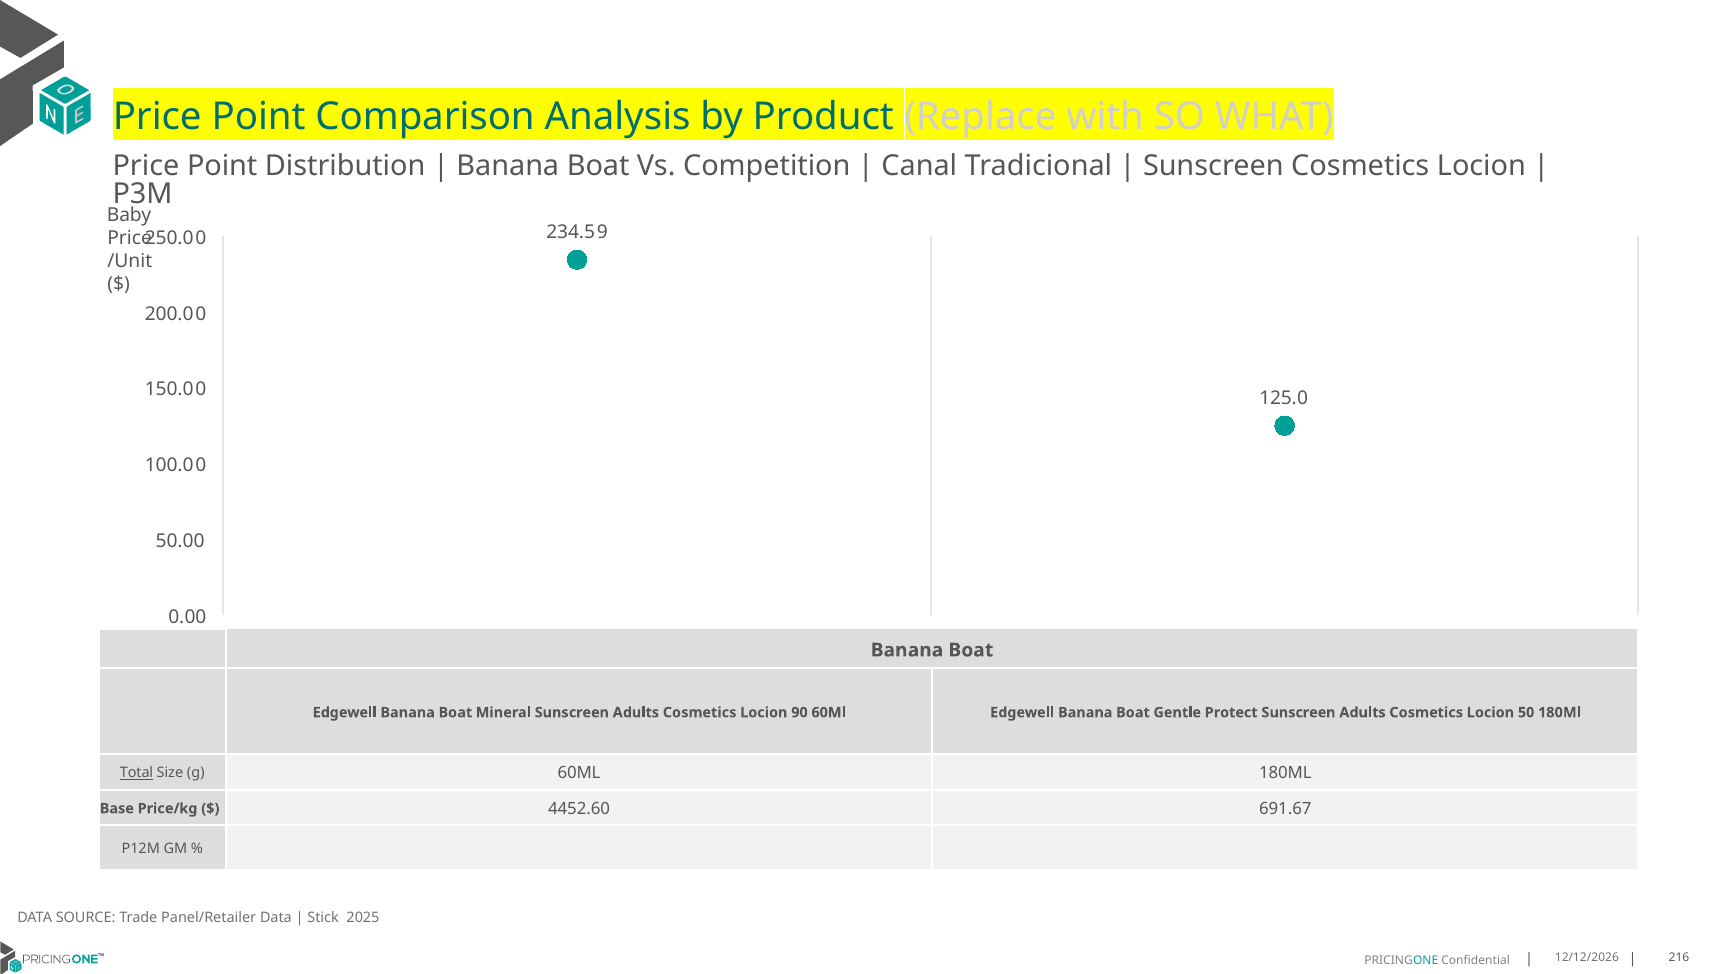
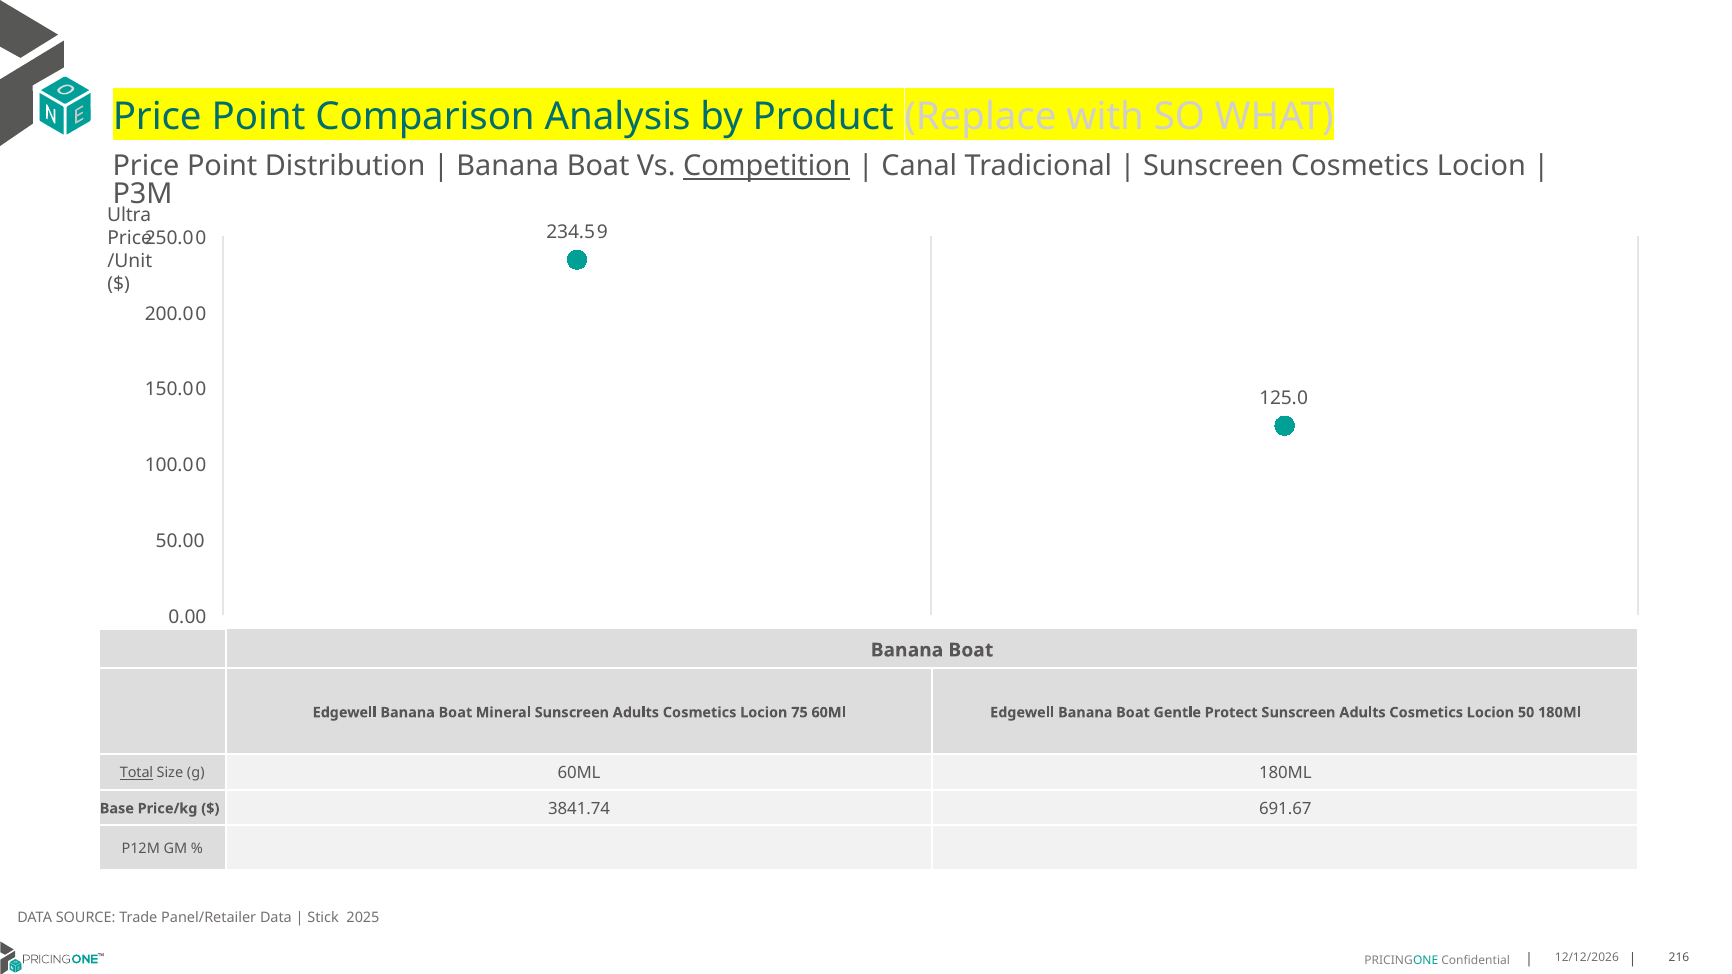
Competition underline: none -> present (767, 166)
Baby: Baby -> Ultra (129, 215)
90: 90 -> 75 (800, 713)
4452.60: 4452.60 -> 3841.74 (579, 809)
